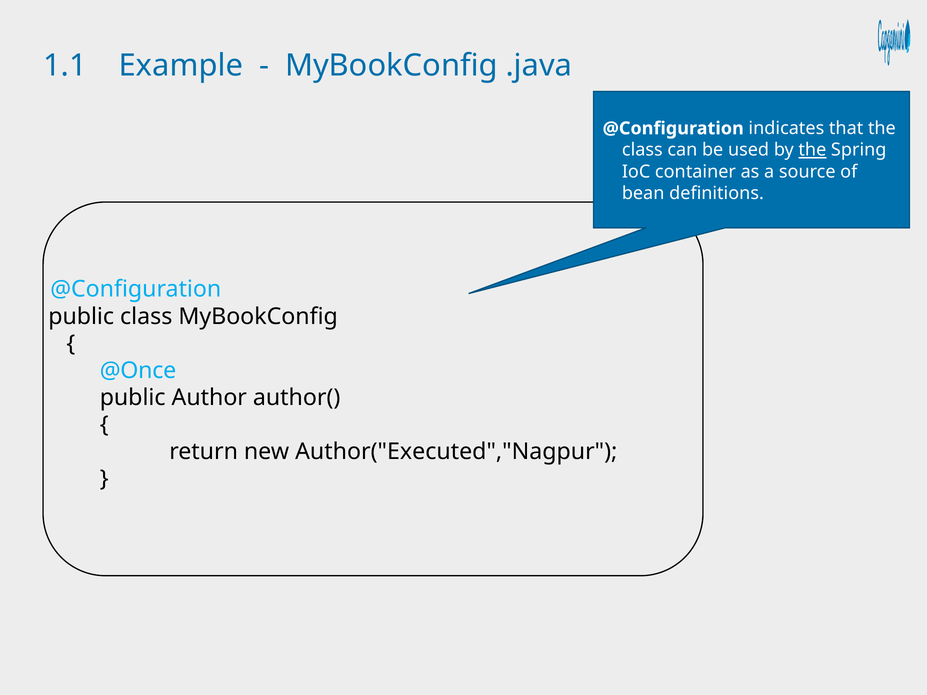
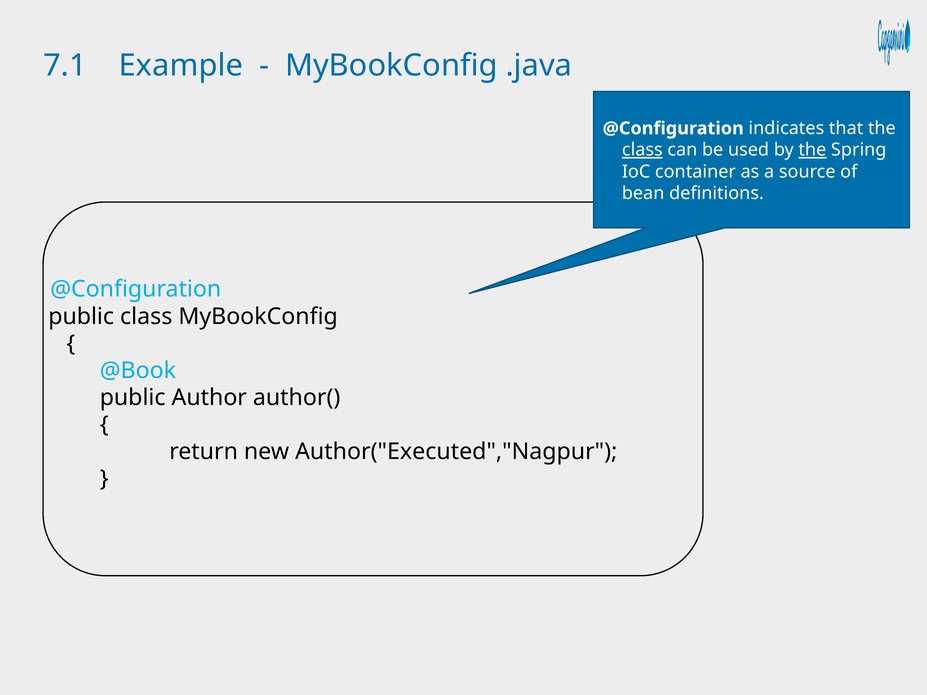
1.1: 1.1 -> 7.1 (65, 65)
class underline: none -> present (642, 150)
@Once: @Once -> @Book (138, 371)
